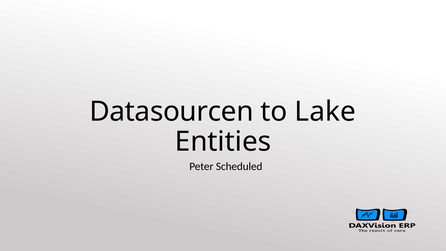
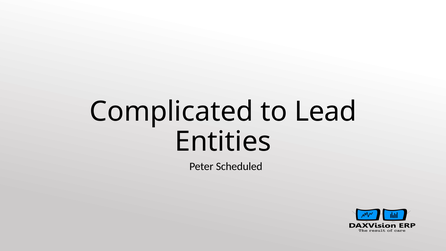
Datasourcen: Datasourcen -> Complicated (171, 112)
Lake: Lake -> Lead (326, 112)
